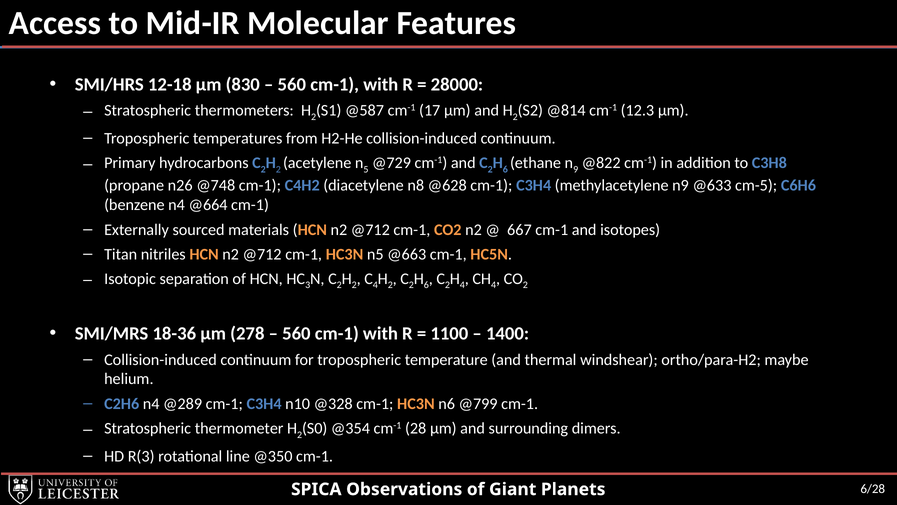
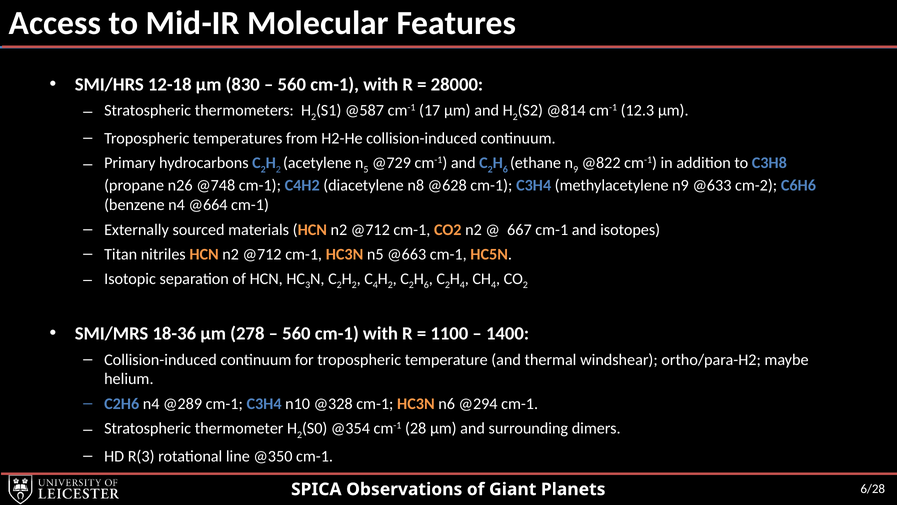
cm-5: cm-5 -> cm-2 (756, 185)
@799: @799 -> @294 (478, 403)
